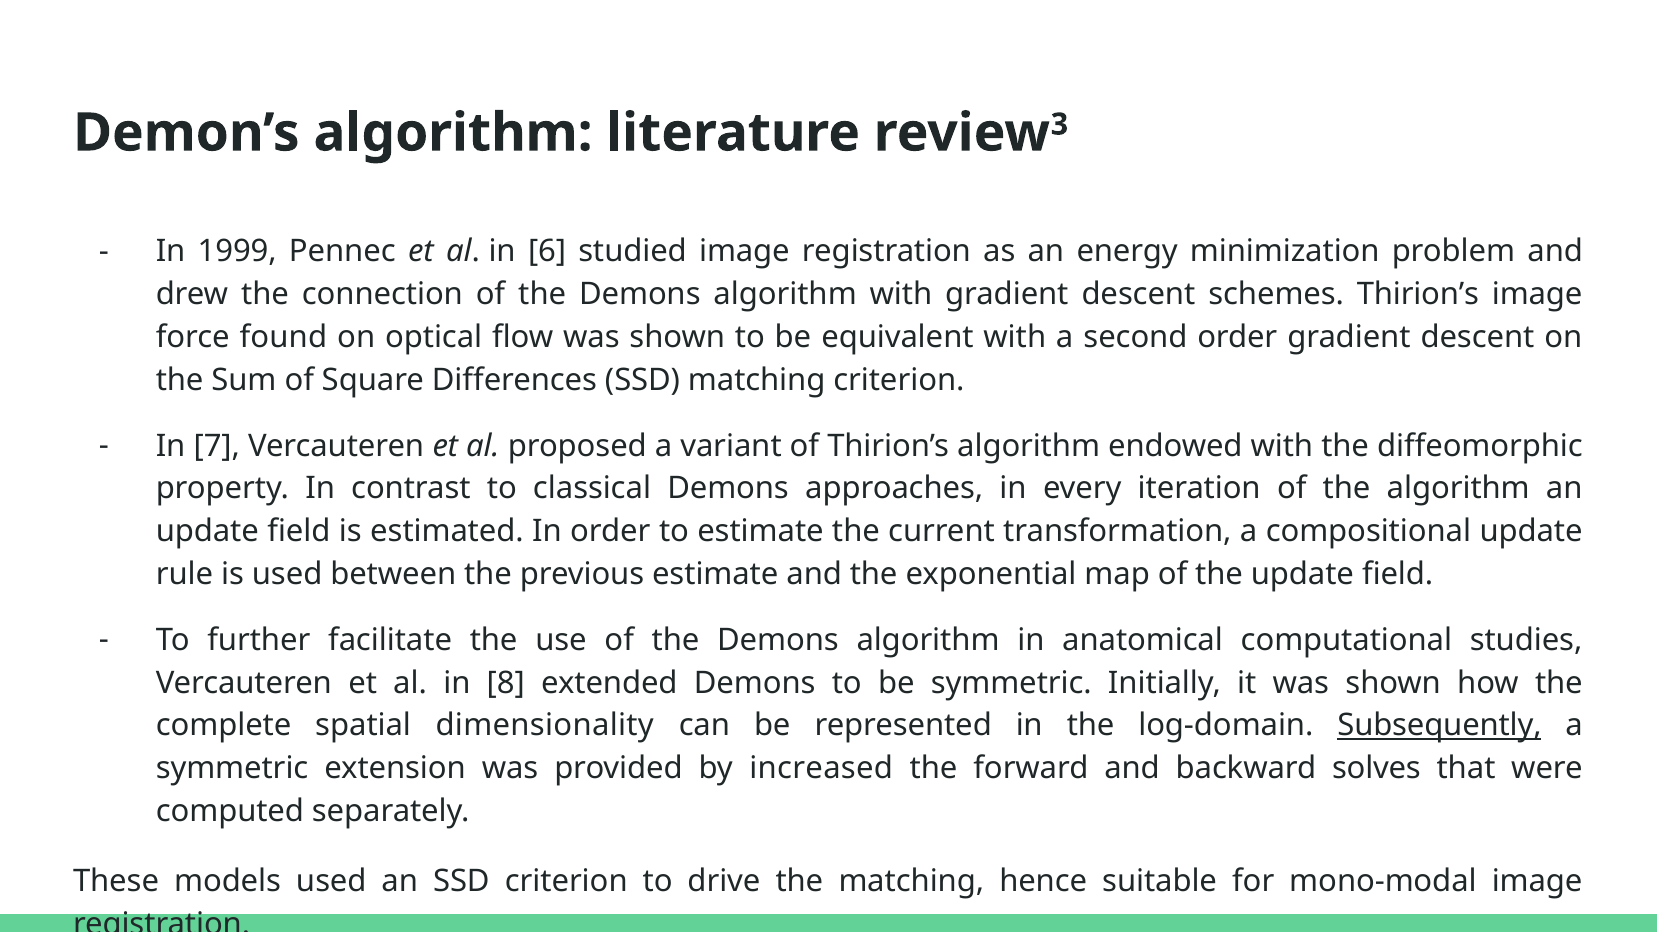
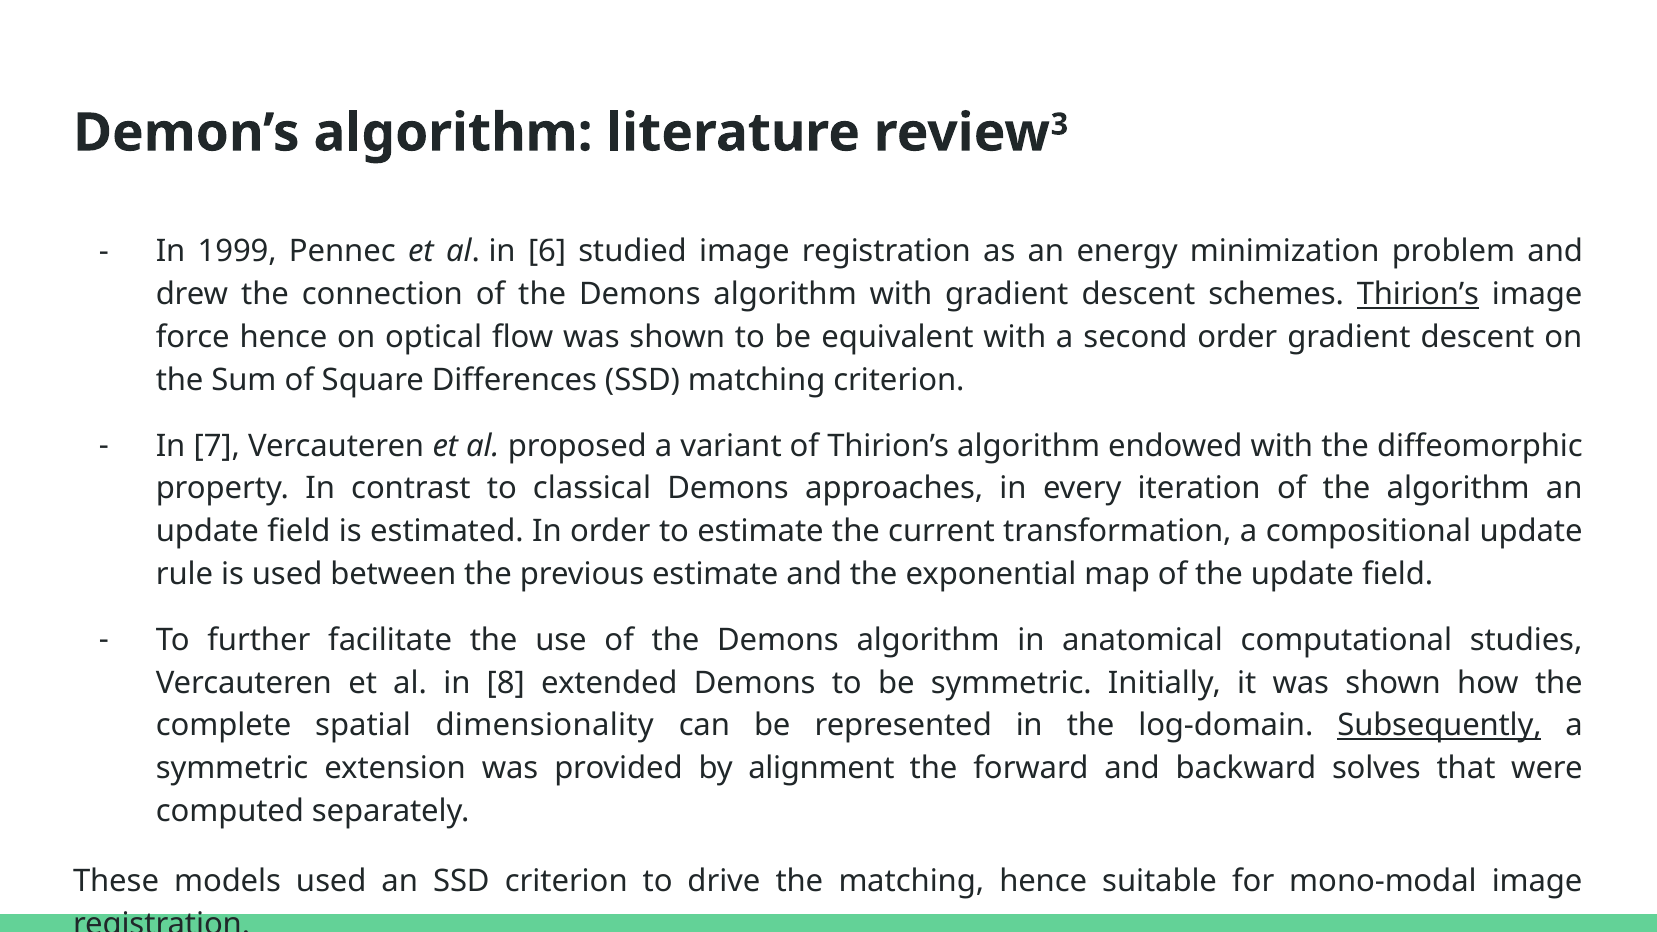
Thirion’s underline: none -> present (1418, 295)
force found: found -> hence (284, 337)
increased: increased -> alignment (821, 769)
